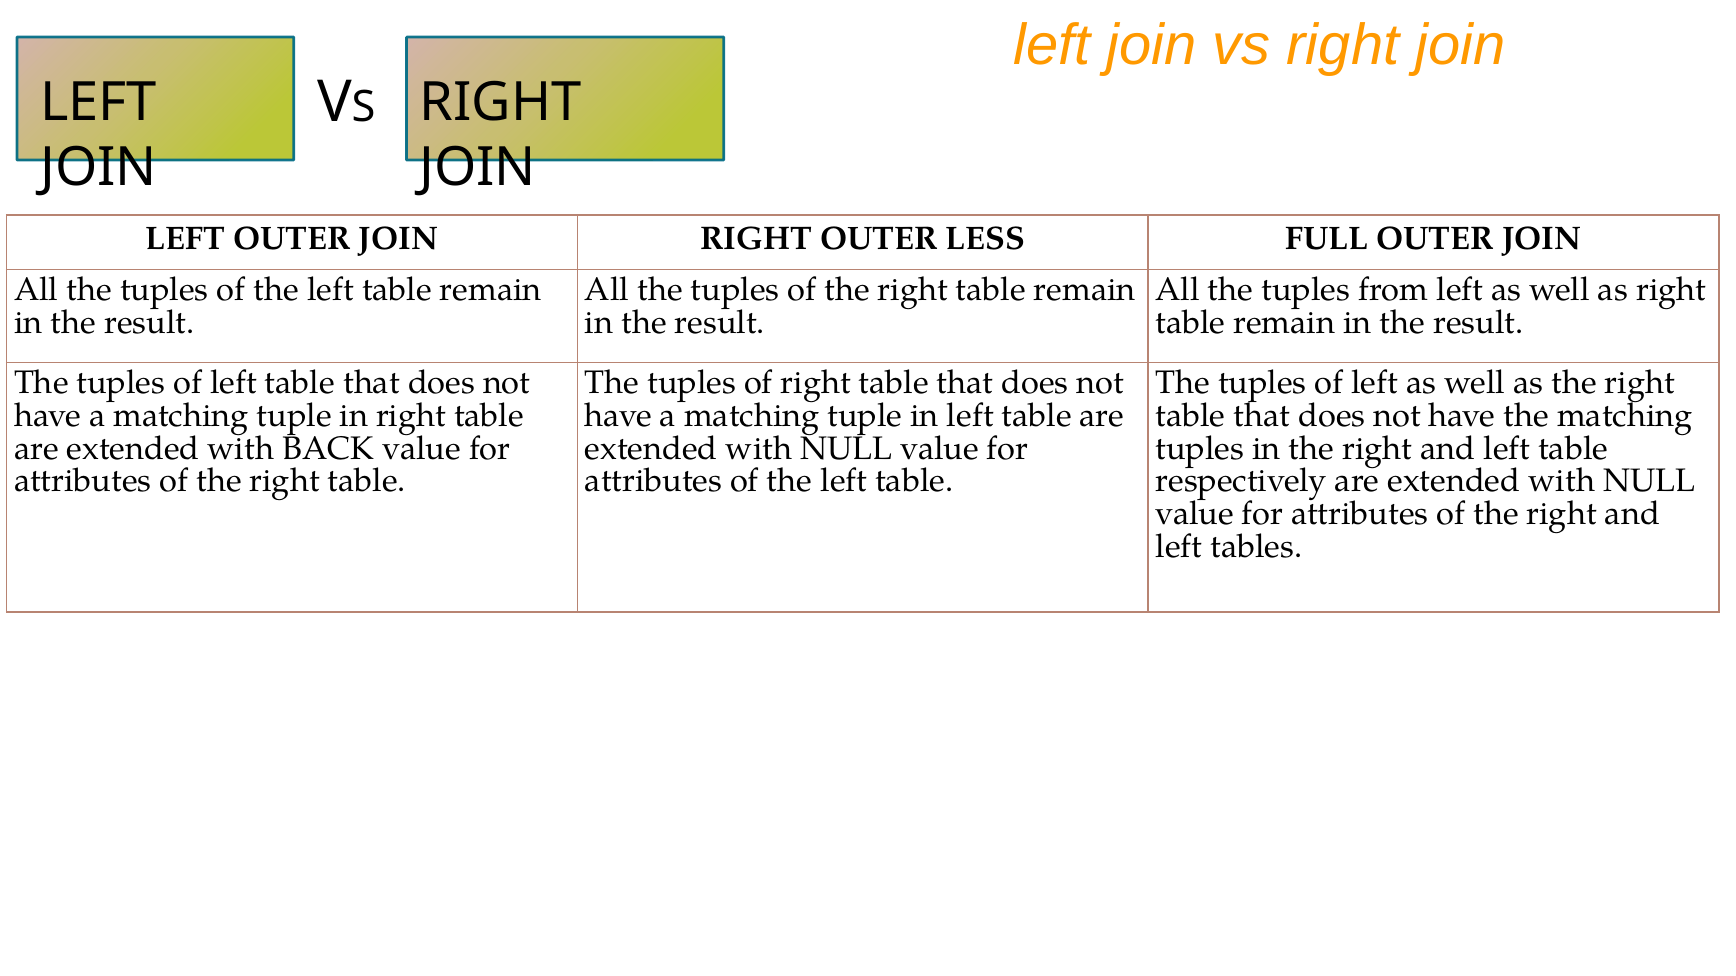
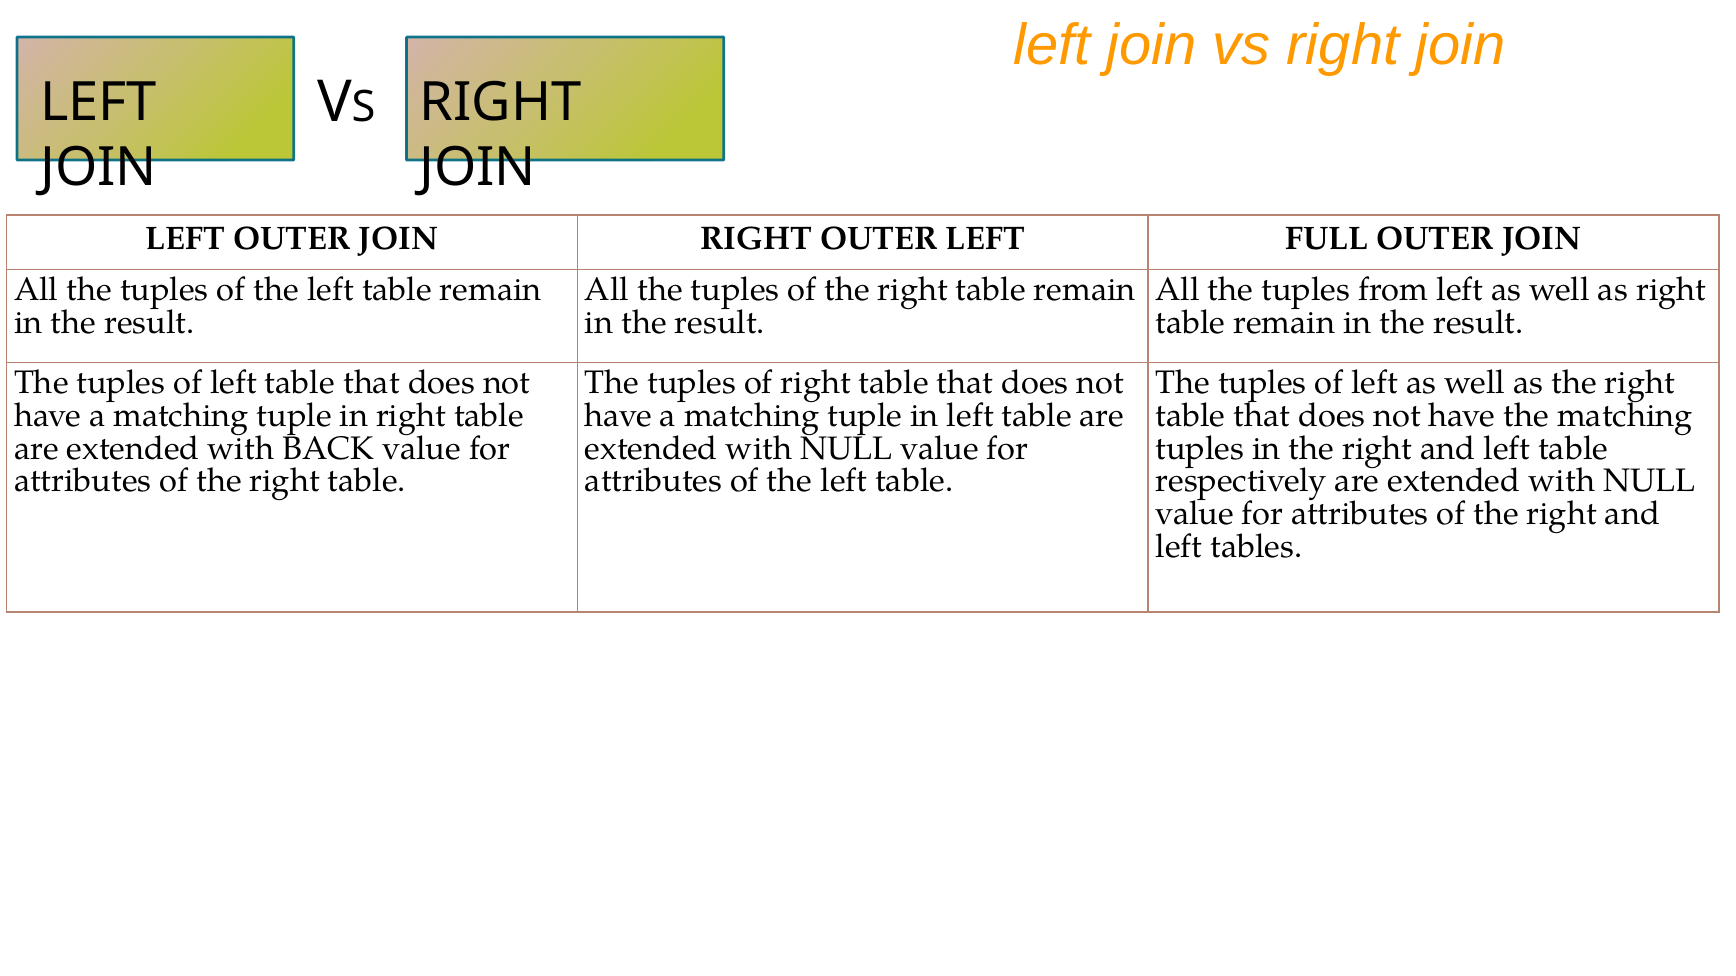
OUTER LESS: LESS -> LEFT (986, 239)
